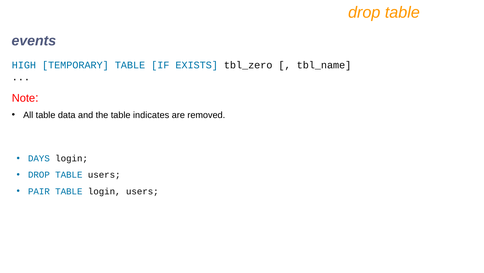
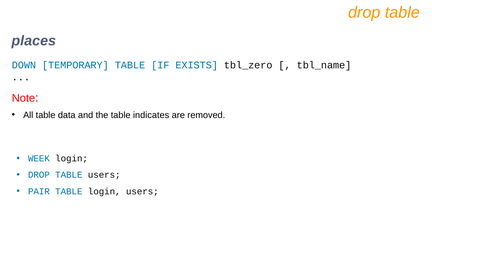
events: events -> places (34, 41)
HIGH: HIGH -> DOWN (24, 65)
DAYS: DAYS -> WEEK (39, 158)
